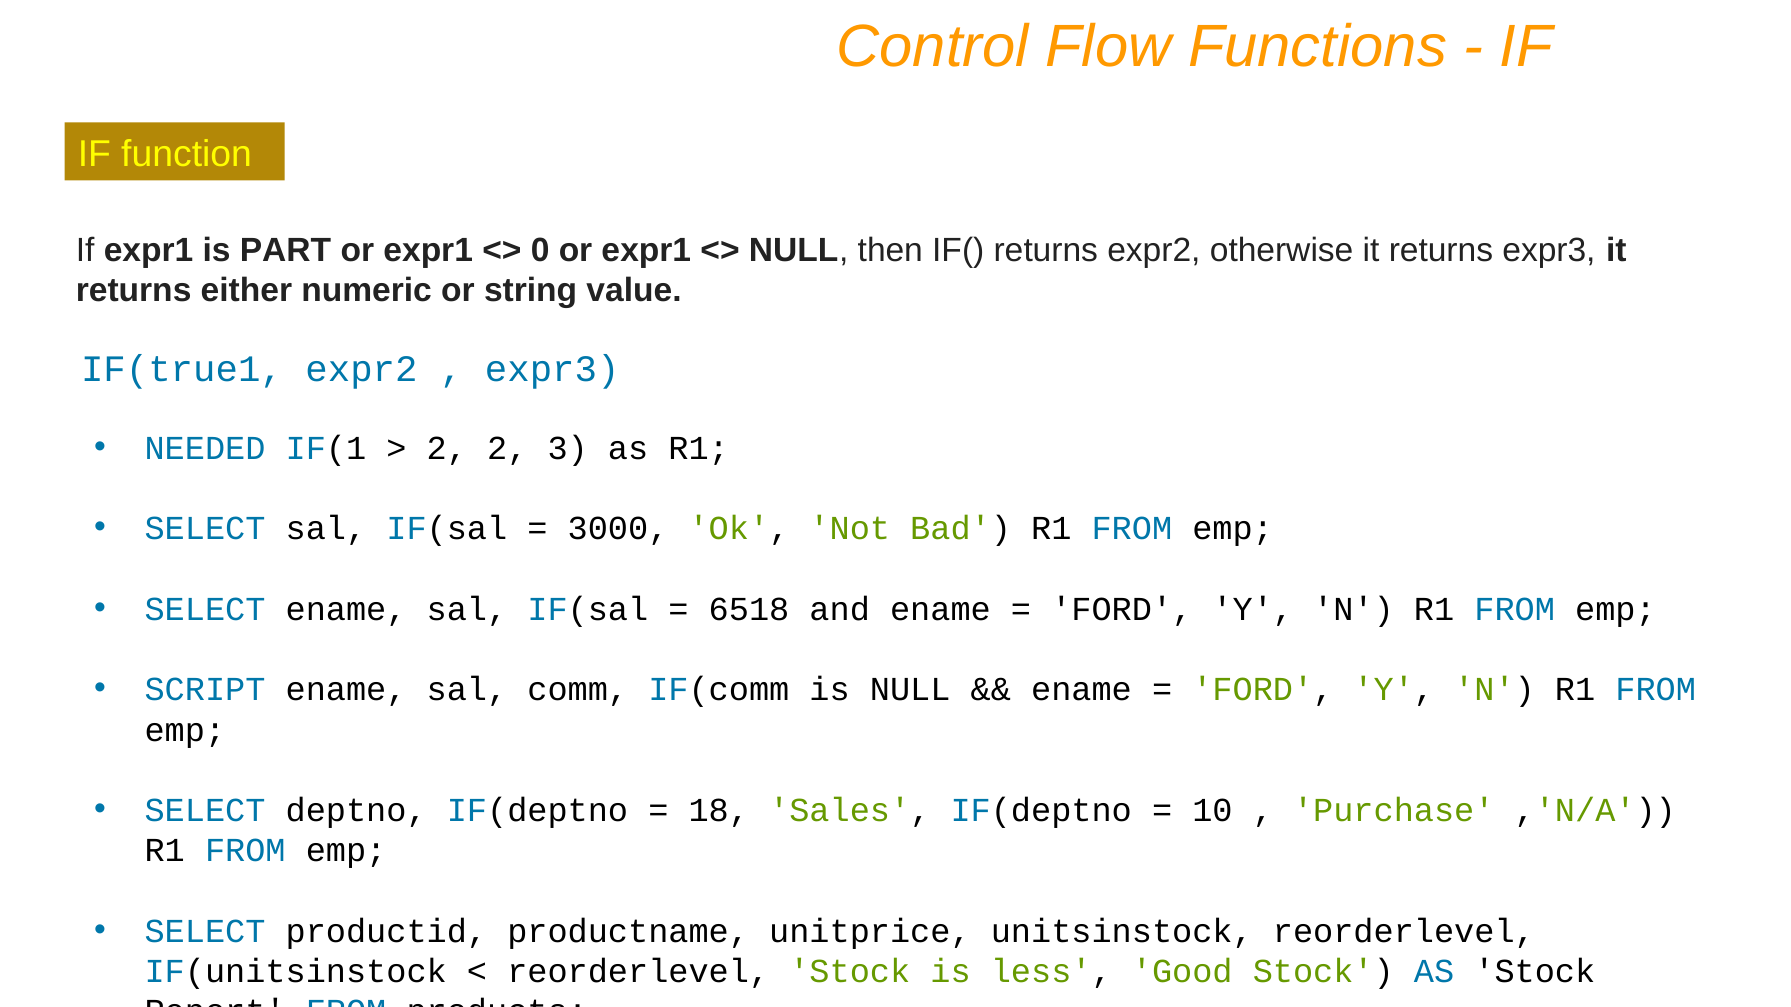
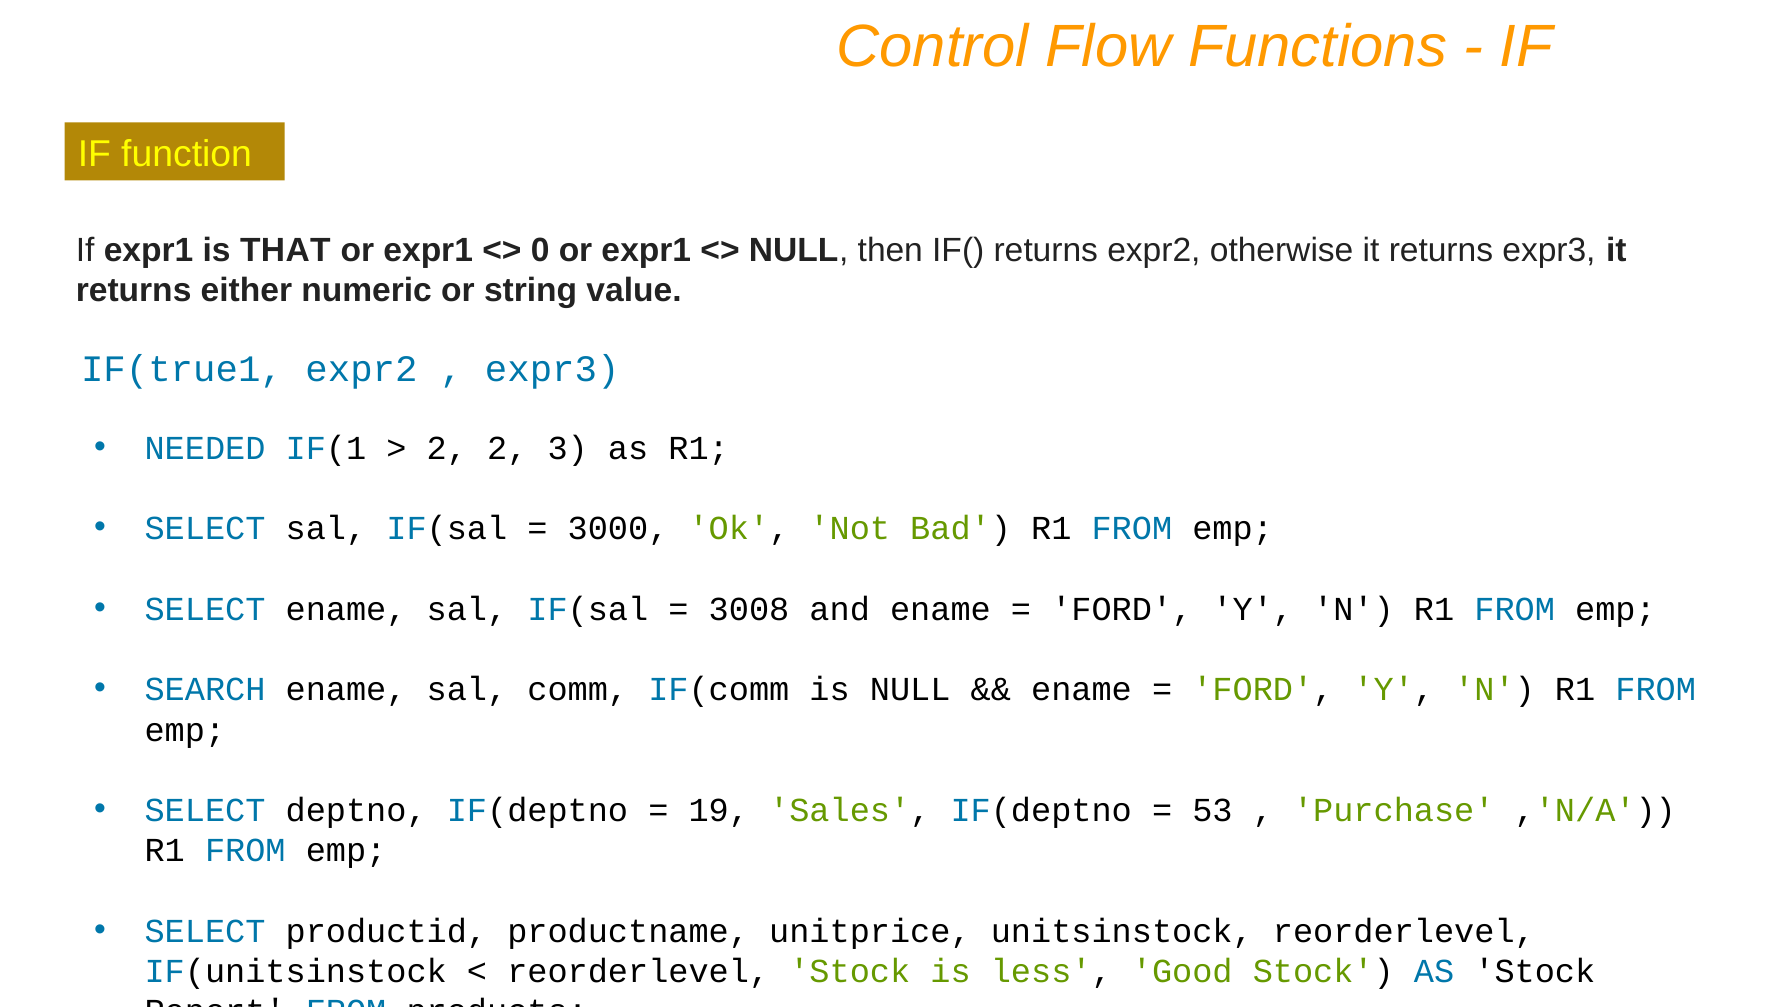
PART: PART -> THAT (285, 250)
6518: 6518 -> 3008 (749, 609)
SCRIPT: SCRIPT -> SEARCH (205, 690)
18: 18 -> 19 (719, 811)
10: 10 -> 53 (1212, 811)
